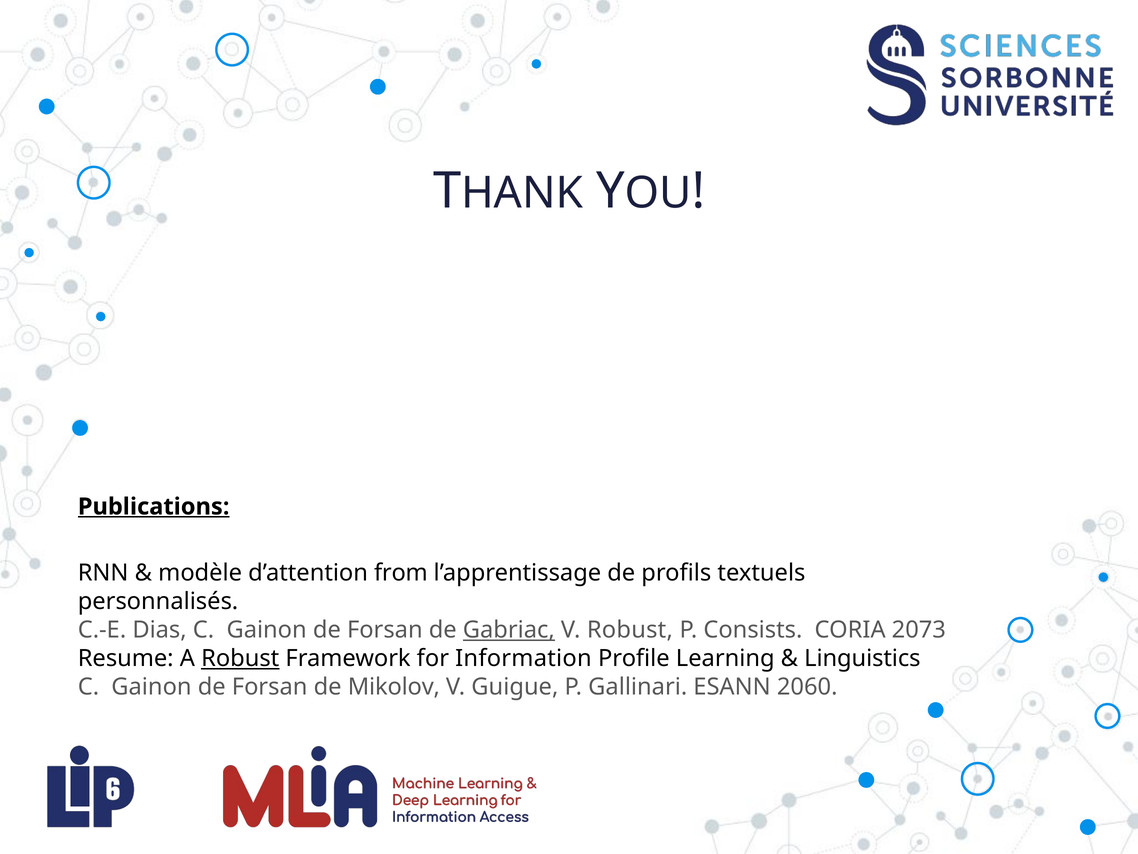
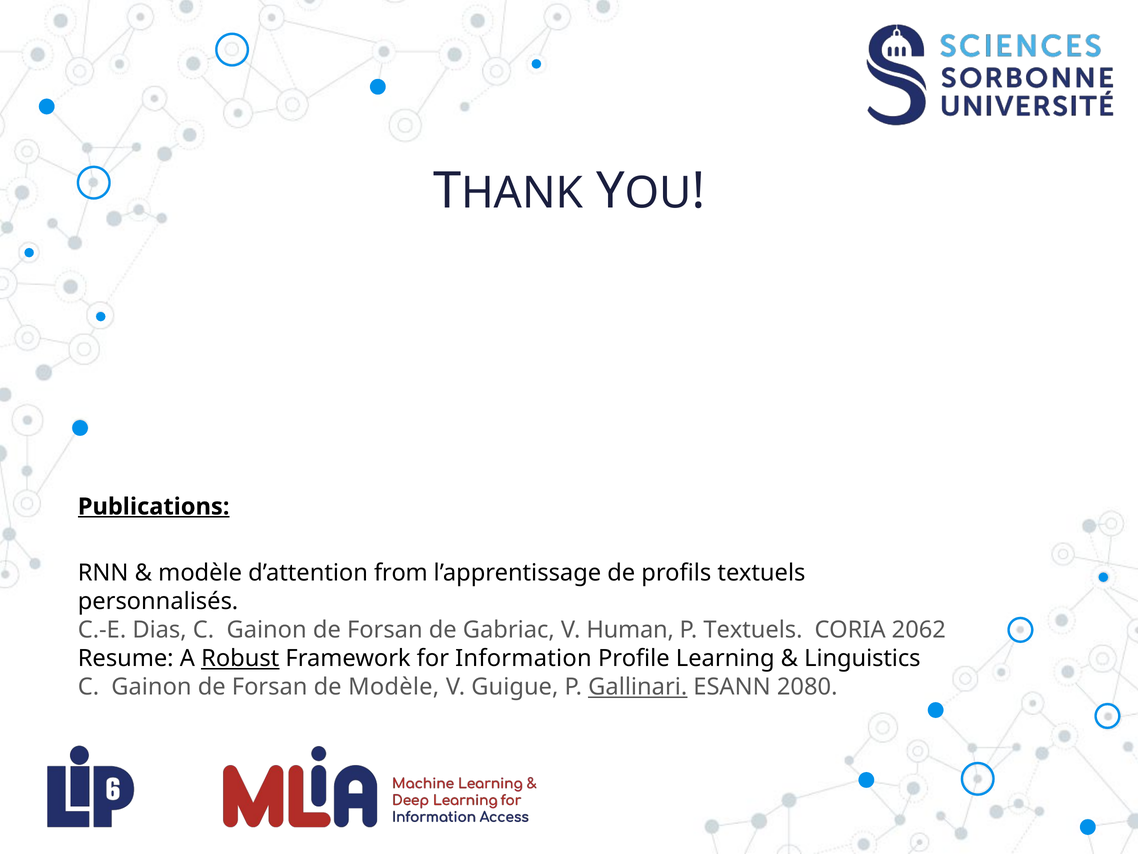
Gabriac underline: present -> none (509, 630)
V Robust: Robust -> Human (630, 630)
P Consists: Consists -> Textuels (753, 630)
2073: 2073 -> 2062 (919, 630)
de Mikolov: Mikolov -> Modèle (394, 687)
Gallinari underline: none -> present (638, 687)
2060: 2060 -> 2080 (807, 687)
